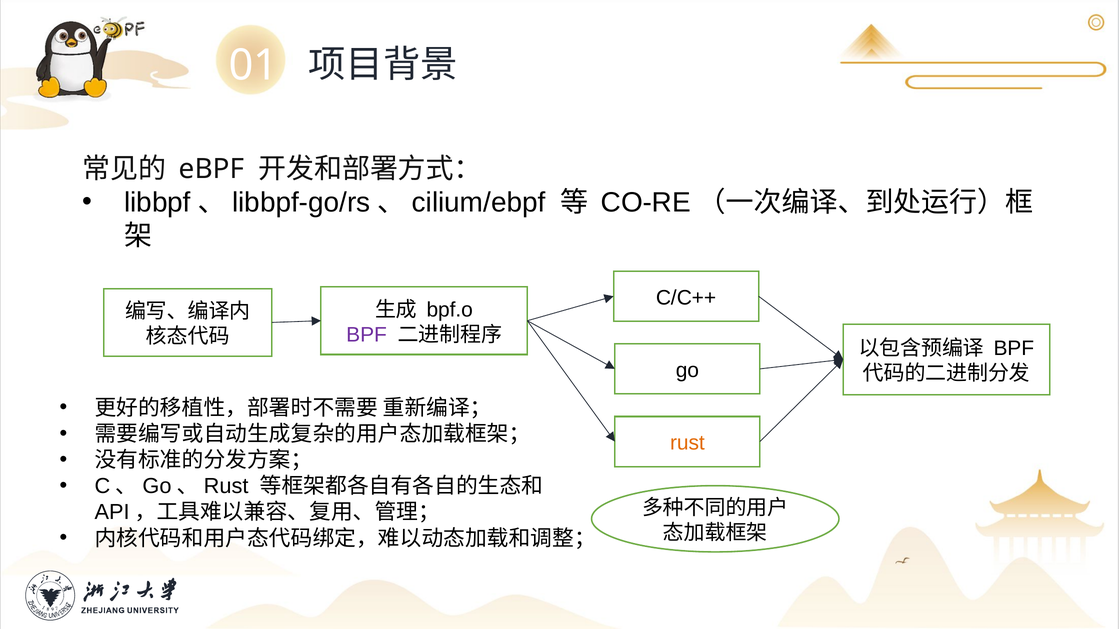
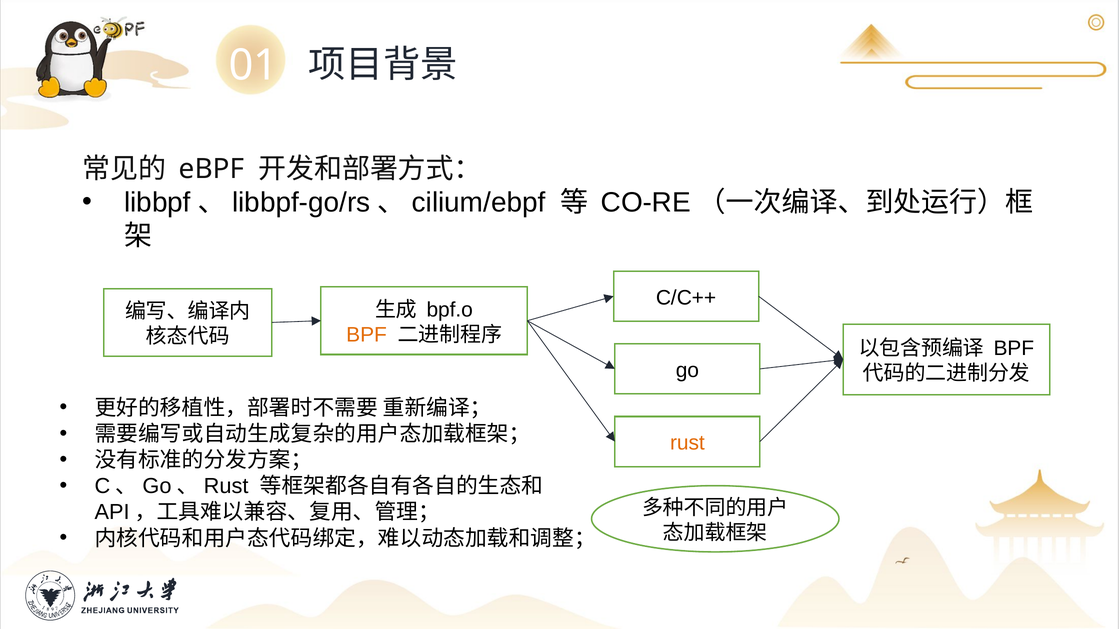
BPF colour: purple -> orange (367, 335)
